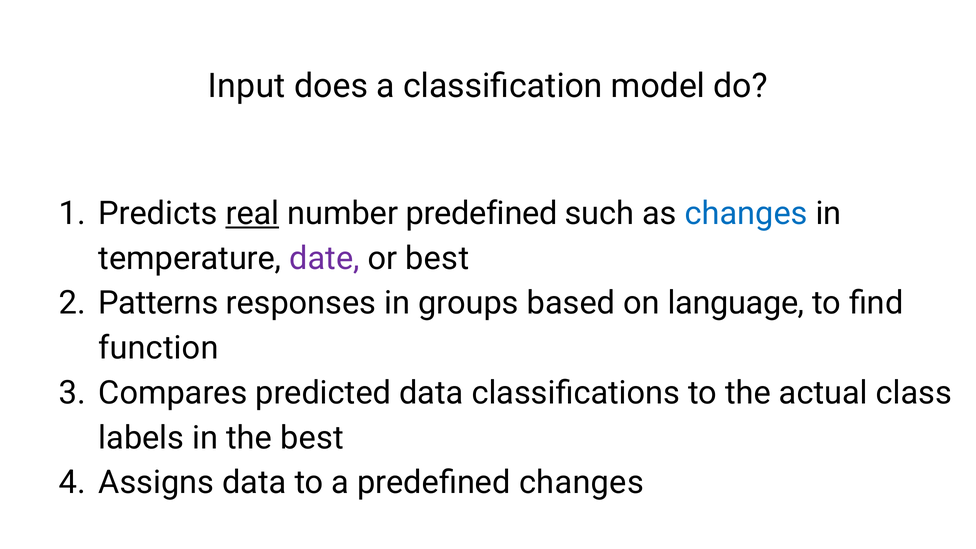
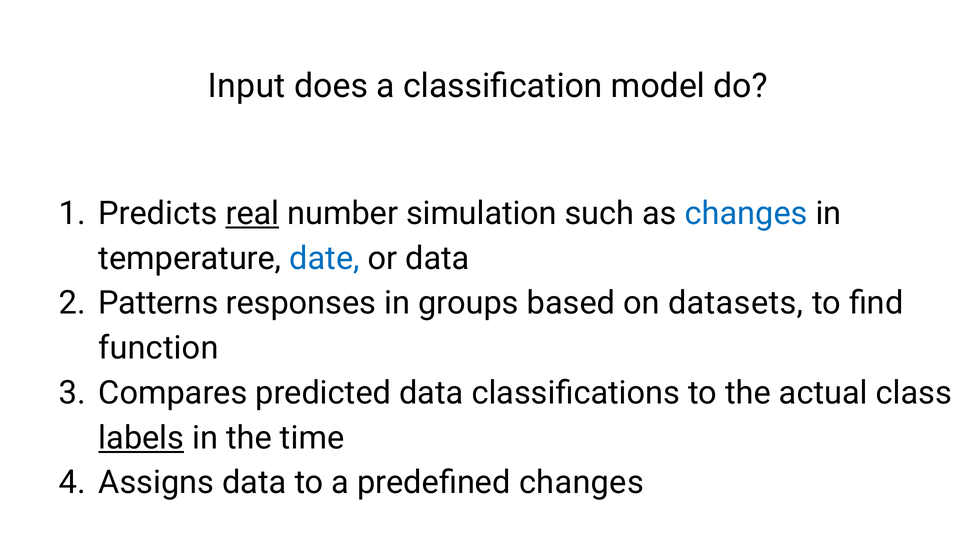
number predefined: predefined -> simulation (481, 213)
date colour: purple -> blue (325, 258)
or best: best -> data (437, 258)
language: language -> datasets (736, 303)
labels underline: none -> present (141, 438)
the best: best -> time (312, 438)
